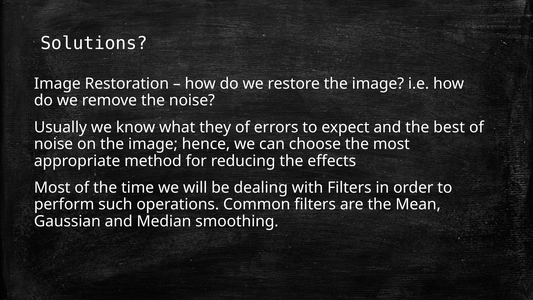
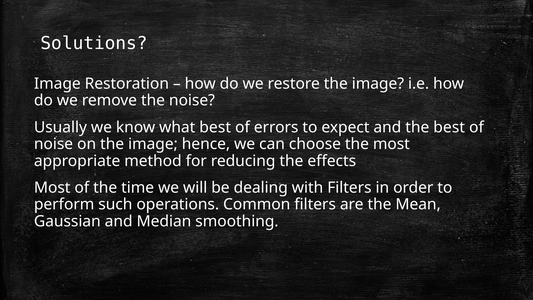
what they: they -> best (215, 127)
